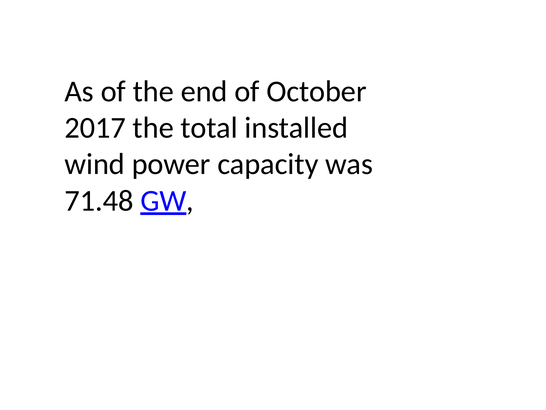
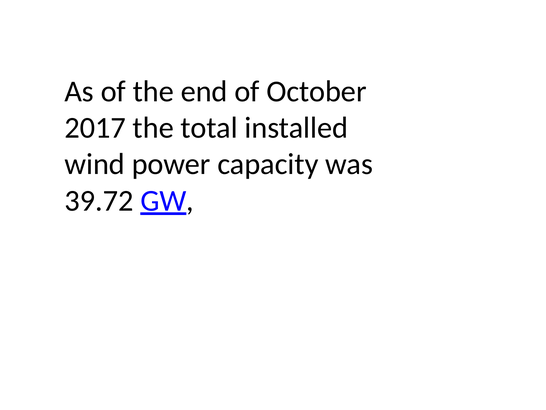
71.48: 71.48 -> 39.72 (99, 200)
